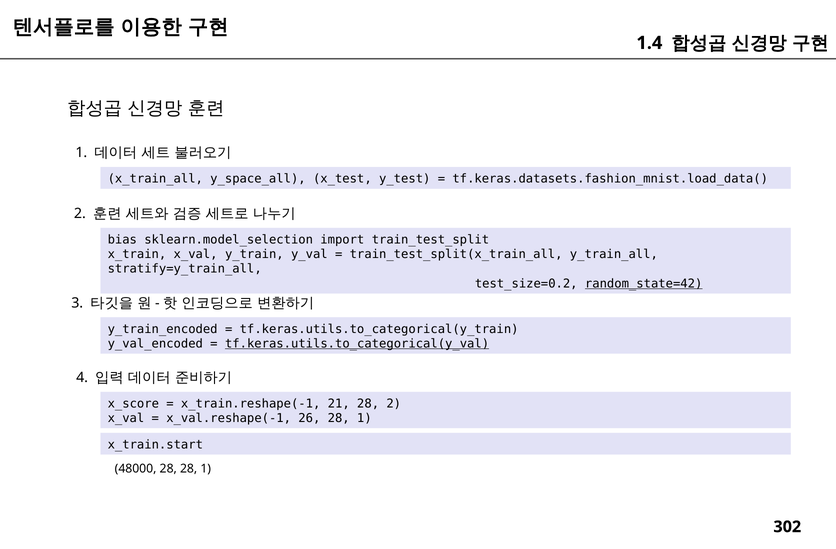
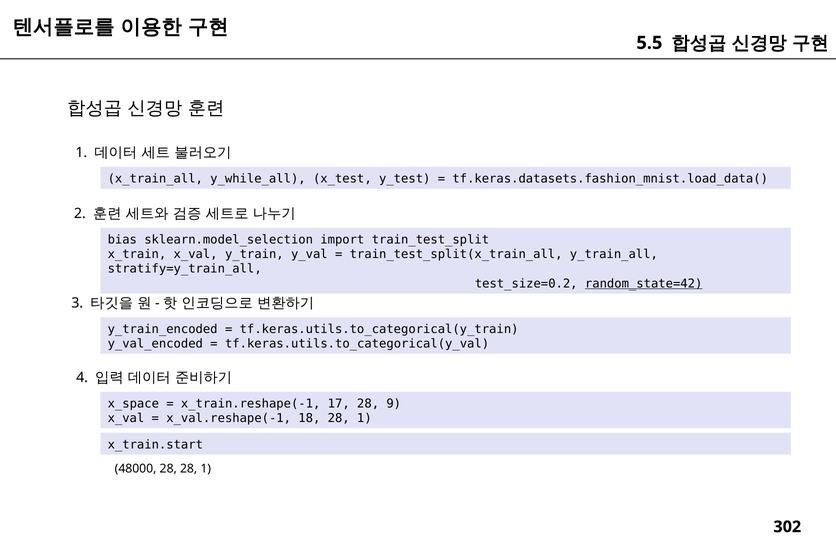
1.4: 1.4 -> 5.5 (649, 43)
y_space_all: y_space_all -> y_while_all (258, 179)
tf.keras.utils.to_categorical(y_val underline: present -> none (357, 344)
x_score: x_score -> x_space (133, 404)
21: 21 -> 17 (339, 404)
28 2: 2 -> 9 (394, 404)
26: 26 -> 18 (309, 418)
